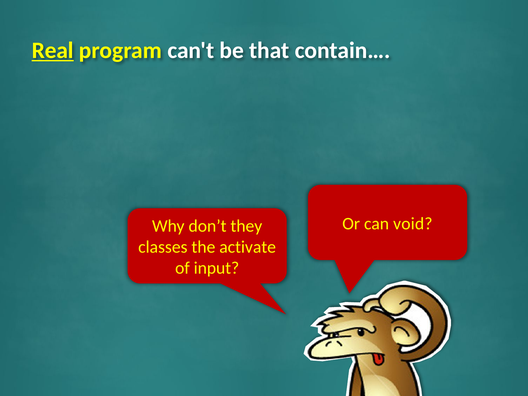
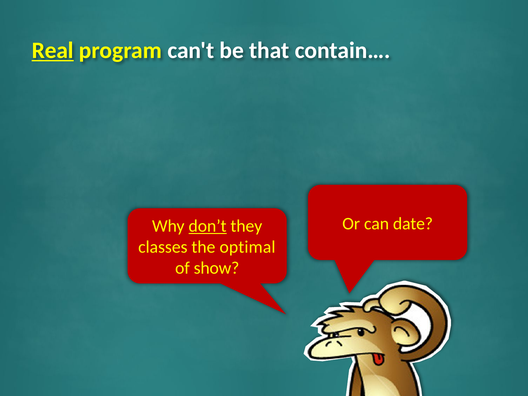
void: void -> date (413, 224)
don’t underline: none -> present (208, 226)
activate: activate -> optimal (248, 247)
input: input -> show (216, 268)
